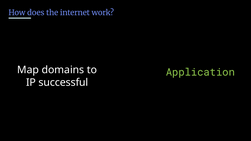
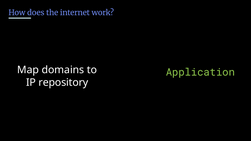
successful: successful -> repository (63, 83)
